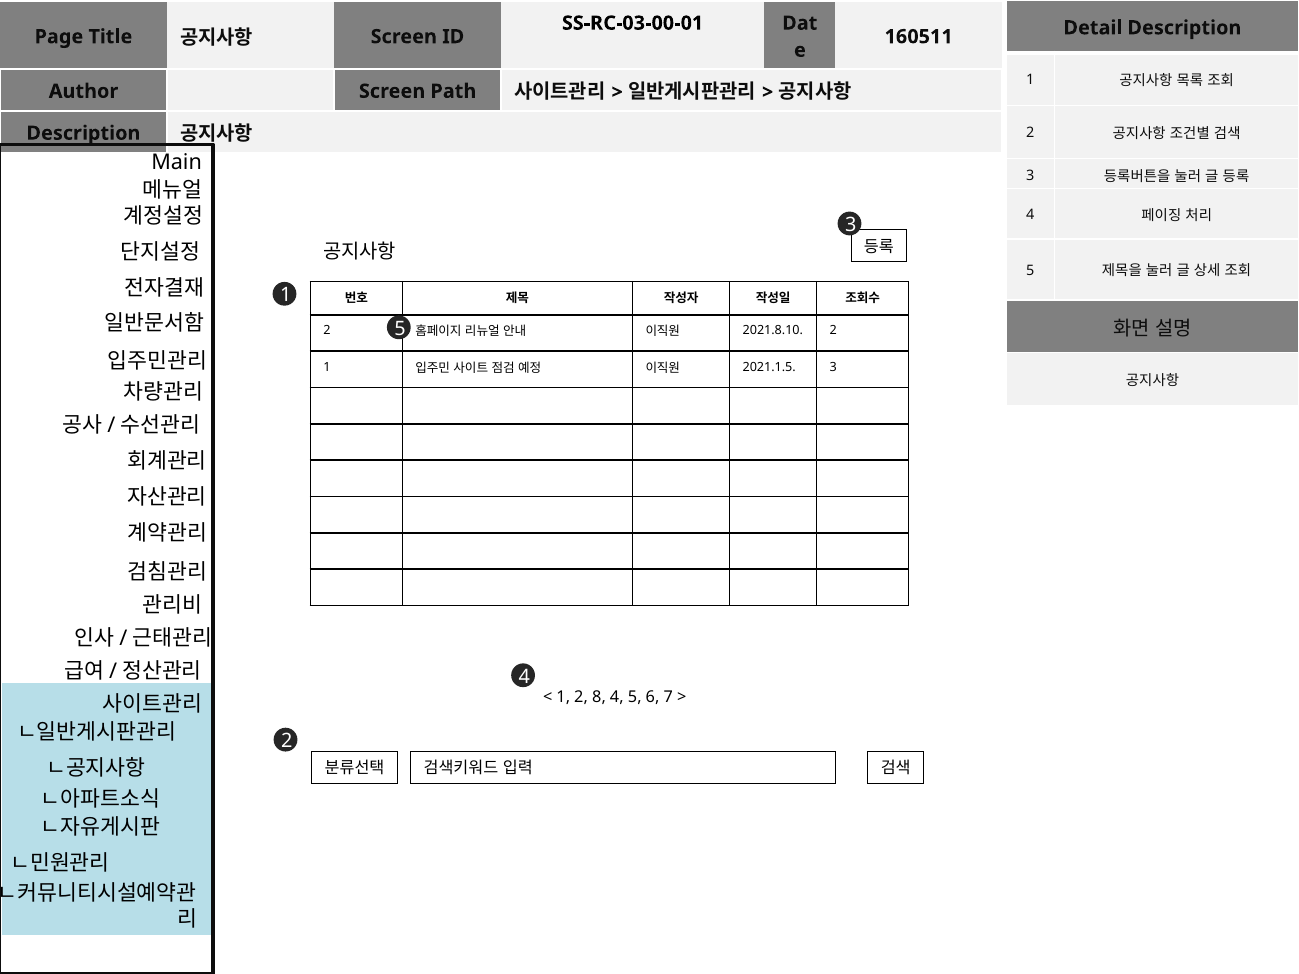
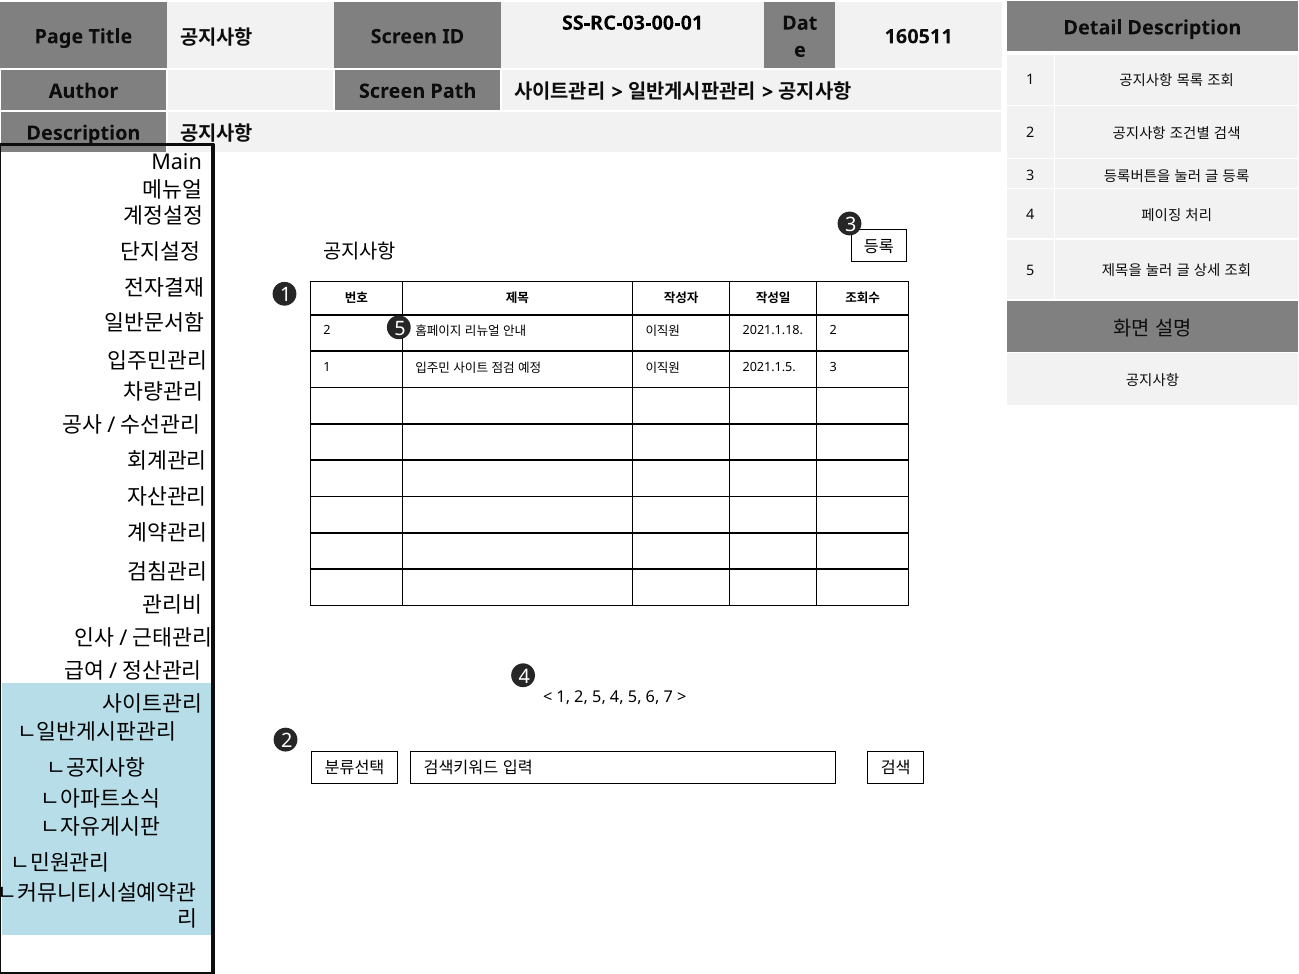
2021.8.10: 2021.8.10 -> 2021.1.18 (773, 331)
2 8: 8 -> 5 (599, 697)
